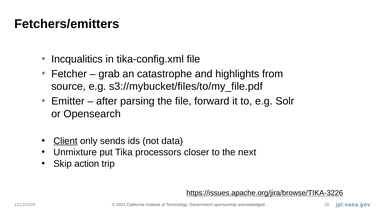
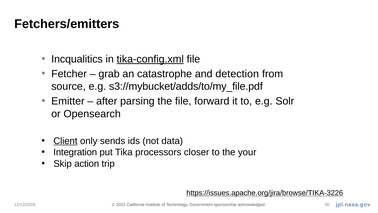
tika-config.xml underline: none -> present (150, 59)
highlights: highlights -> detection (237, 74)
s3://mybucket/files/to/my_file.pdf: s3://mybucket/files/to/my_file.pdf -> s3://mybucket/adds/to/my_file.pdf (186, 86)
Unmixture: Unmixture -> Integration (75, 152)
next: next -> your (247, 152)
